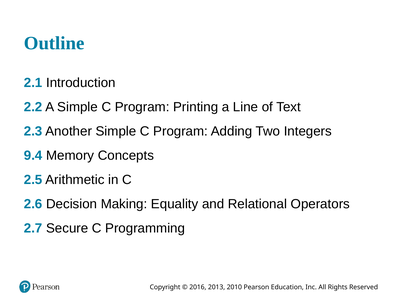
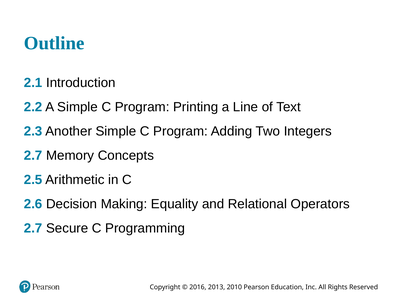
9.4: 9.4 -> 2.7 (33, 156)
